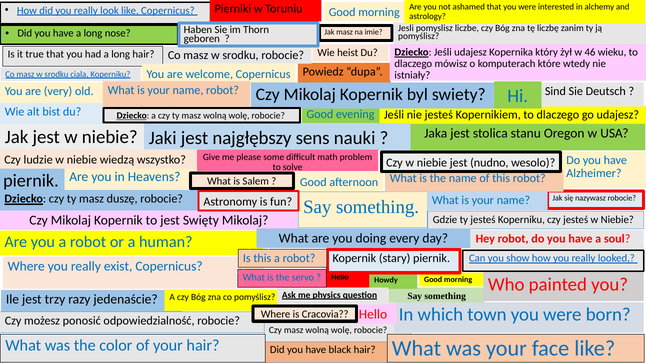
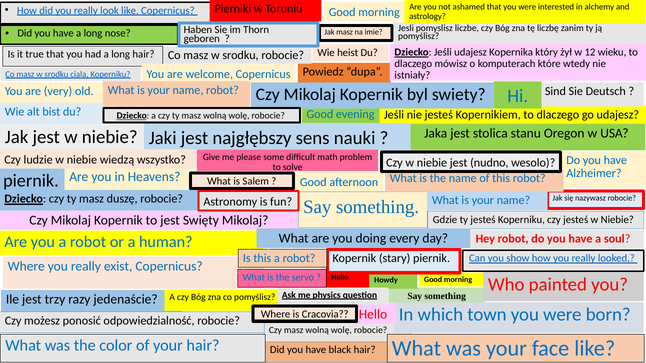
46: 46 -> 12 (590, 52)
